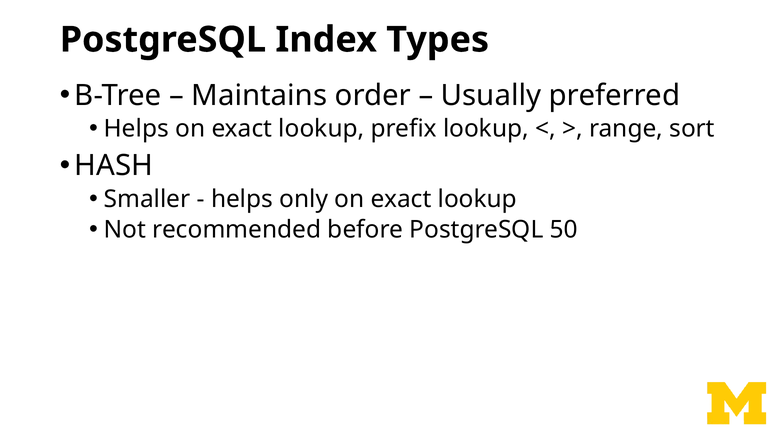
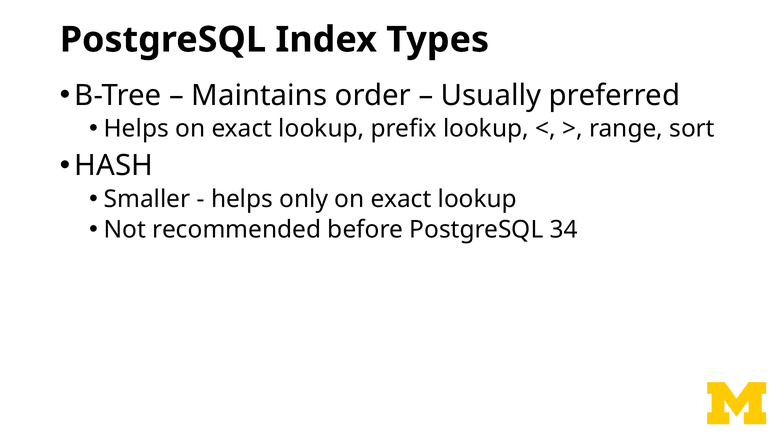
50: 50 -> 34 (564, 230)
